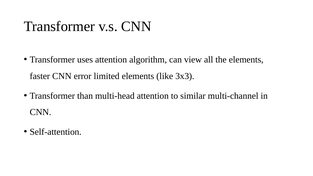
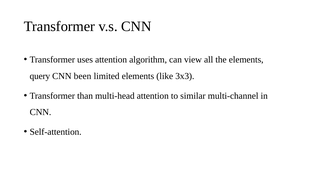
faster: faster -> query (40, 76)
error: error -> been (83, 76)
